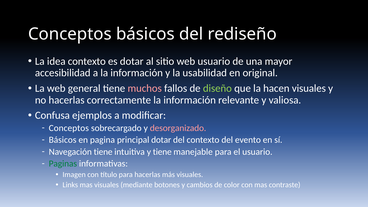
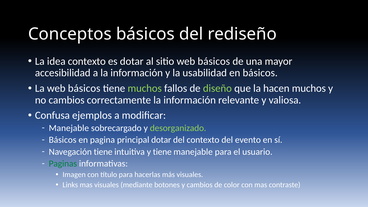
sitio web usuario: usuario -> básicos (214, 61)
en original: original -> básicos (260, 73)
La web general: general -> básicos (84, 88)
muchos colour: pink -> light green (145, 88)
hacen visuales: visuales -> muchos (309, 88)
no hacerlas: hacerlas -> cambios (67, 100)
Conceptos: Conceptos -> Manejable (69, 128)
desorganizado colour: pink -> light green (178, 128)
